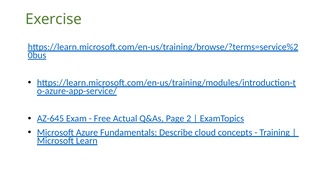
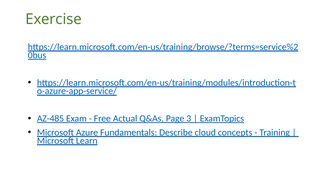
AZ-645: AZ-645 -> AZ-485 (50, 118)
2: 2 -> 3 (189, 118)
